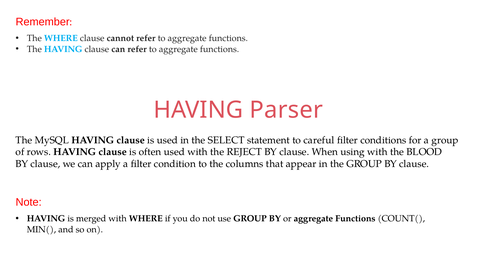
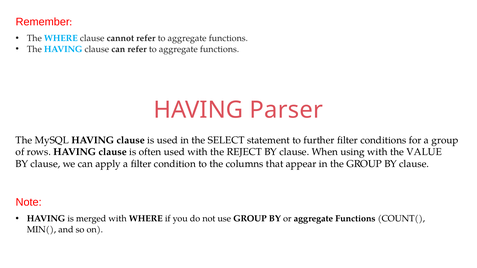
careful: careful -> further (319, 140)
BLOOD: BLOOD -> VALUE (424, 152)
